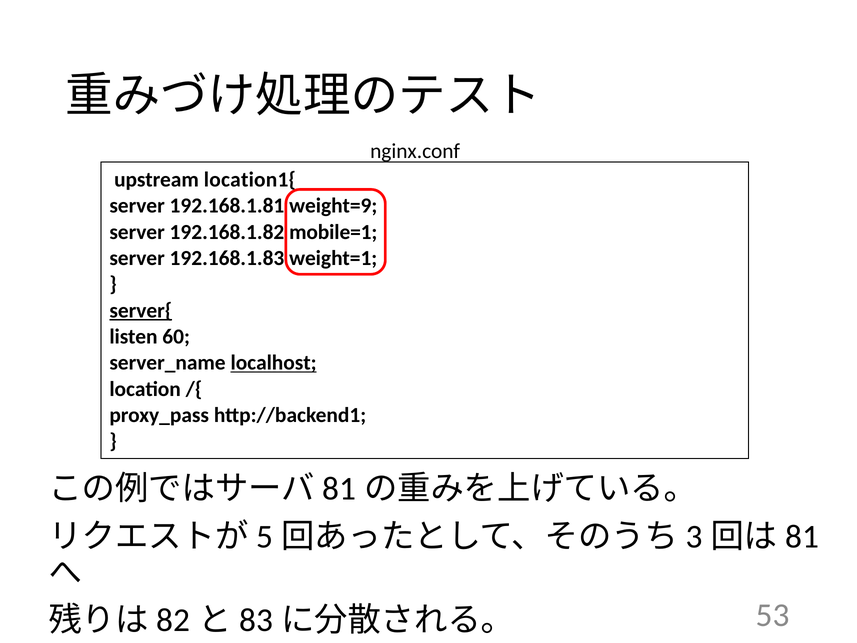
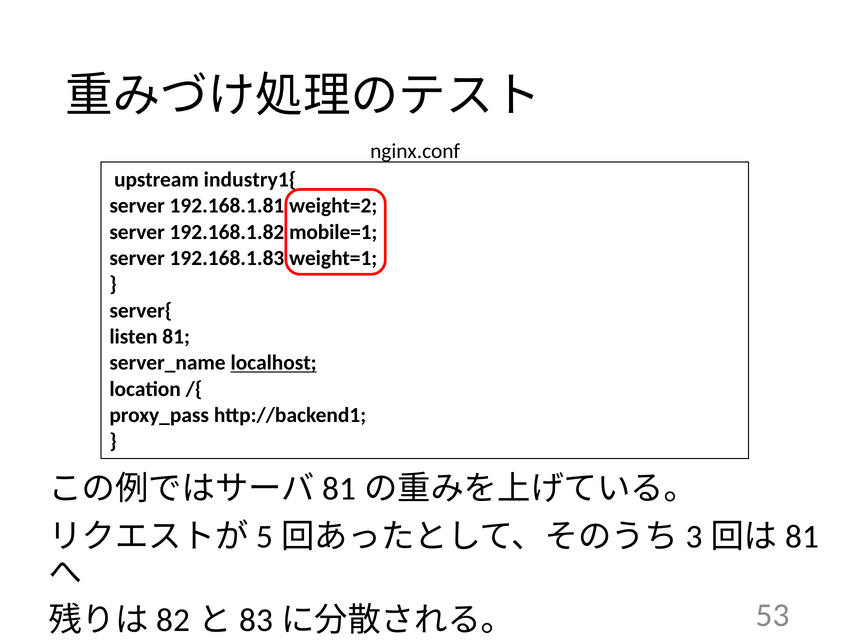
location1{: location1{ -> industry1{ (250, 180)
weight=9: weight=9 -> weight=2 (333, 206)
server{ underline: present -> none (141, 310)
60: 60 -> 81 (176, 337)
